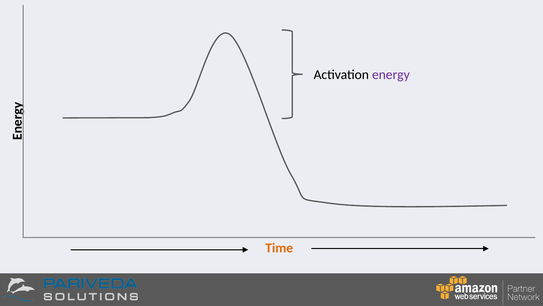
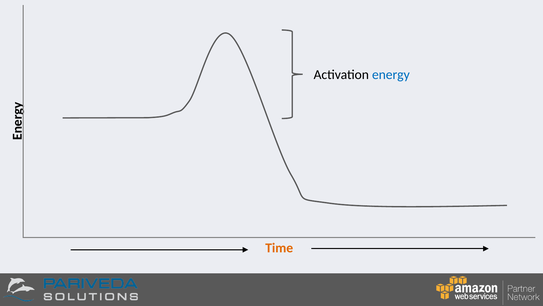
energy colour: purple -> blue (391, 75)
